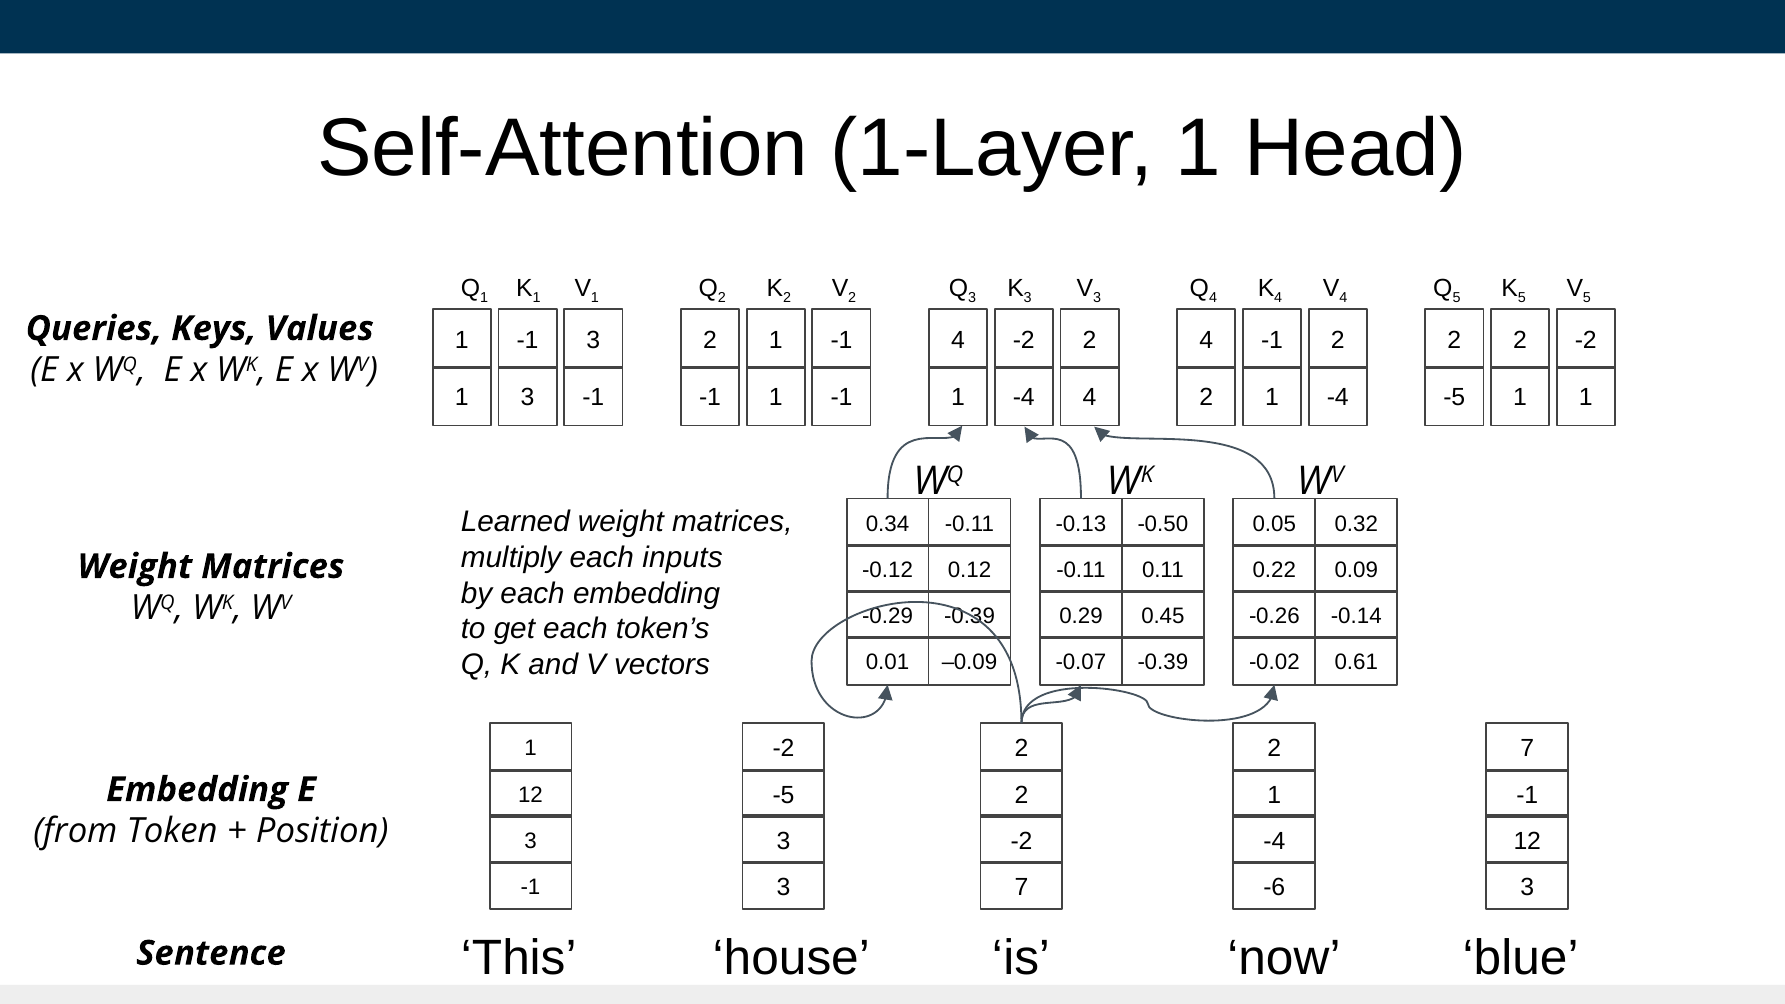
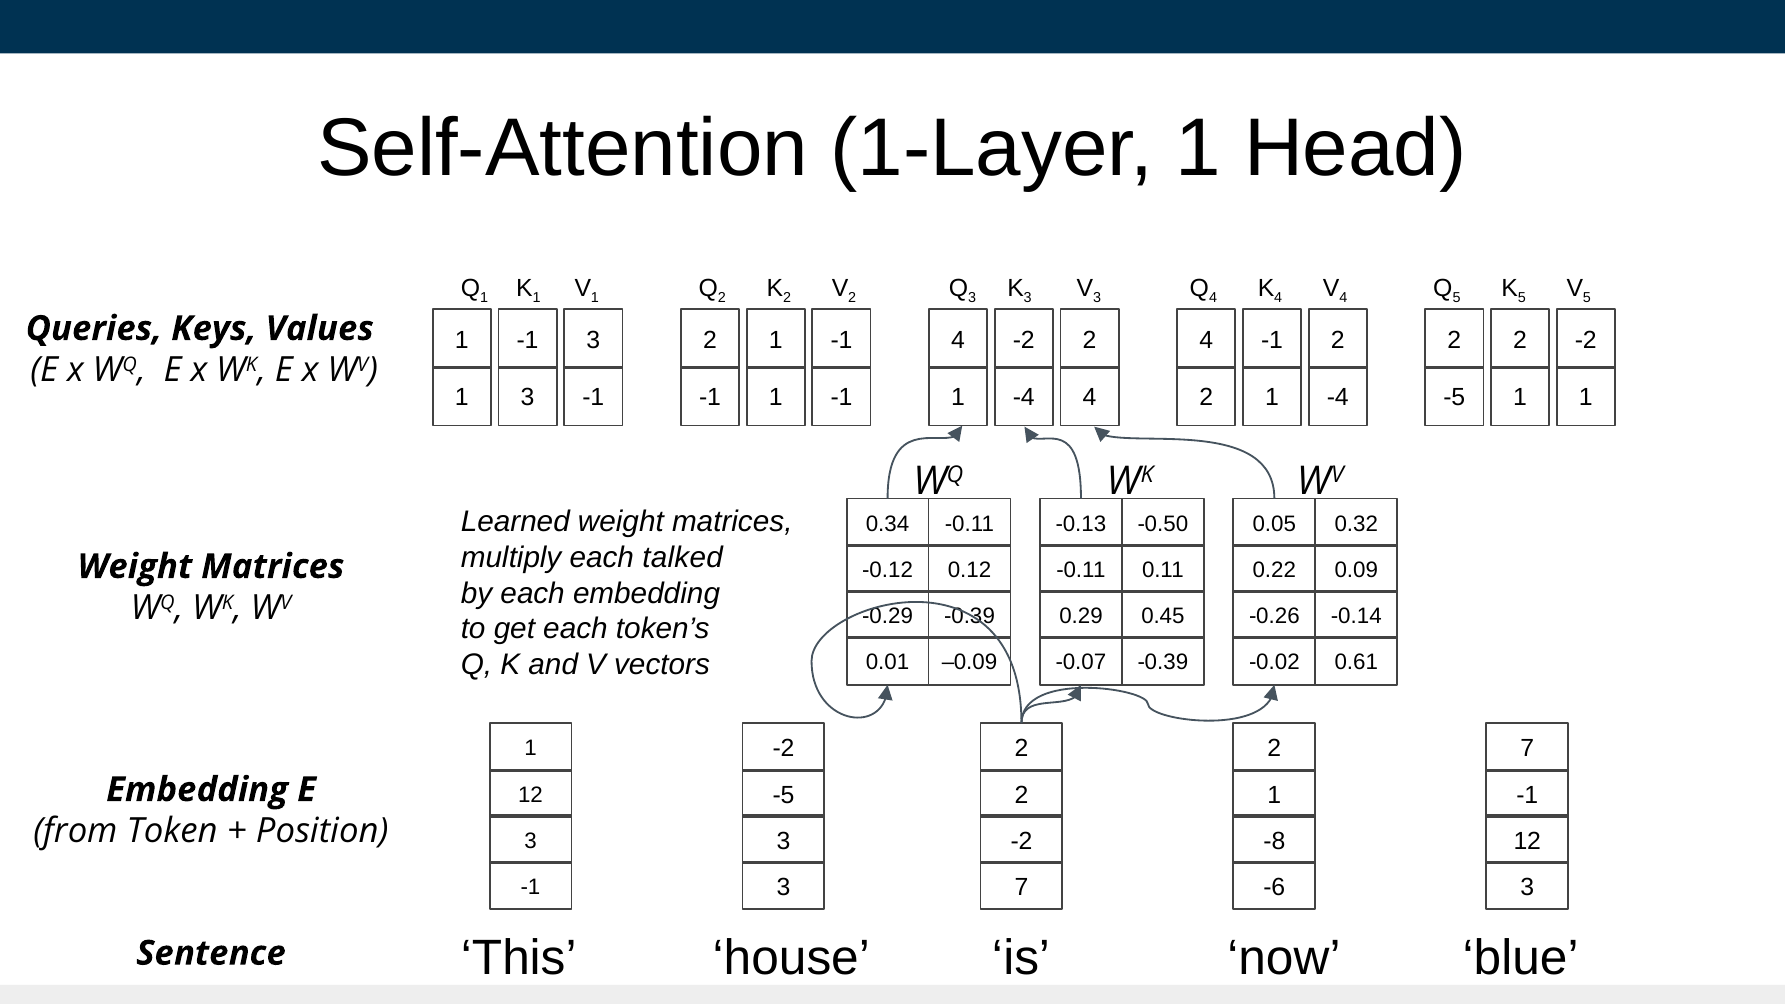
inputs: inputs -> talked (683, 558)
-4: -4 -> -8 (1274, 841)
